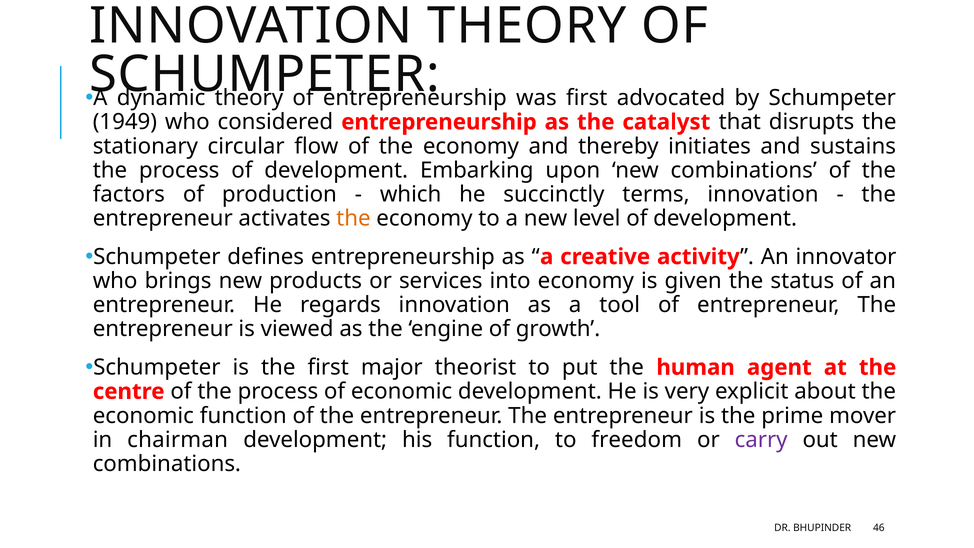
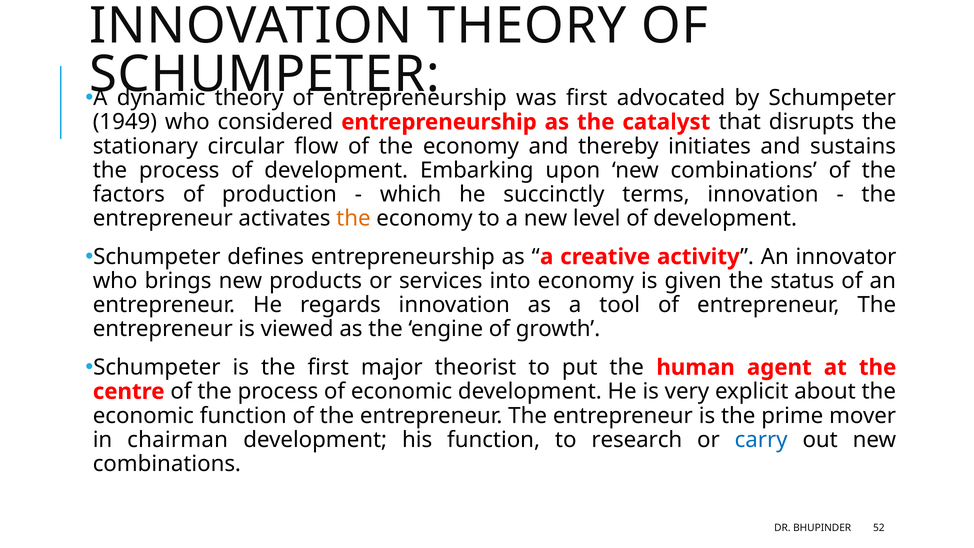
freedom: freedom -> research (637, 440)
carry colour: purple -> blue (761, 440)
46: 46 -> 52 (879, 528)
